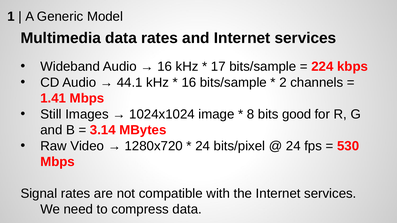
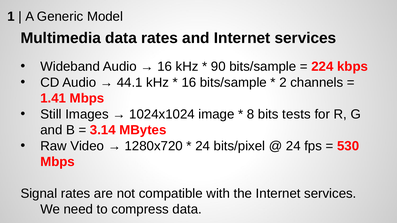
17: 17 -> 90 (218, 67)
good: good -> tests (296, 114)
